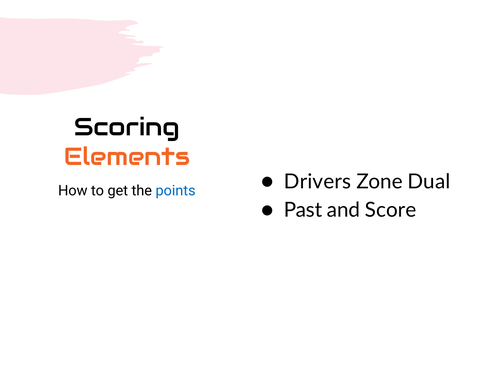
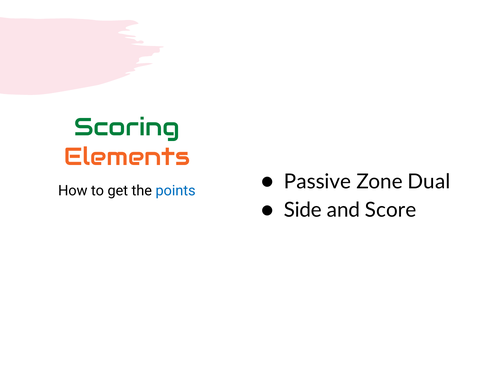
Scoring colour: black -> green (127, 127)
Drivers: Drivers -> Passive (318, 182)
Past: Past -> Side (303, 210)
